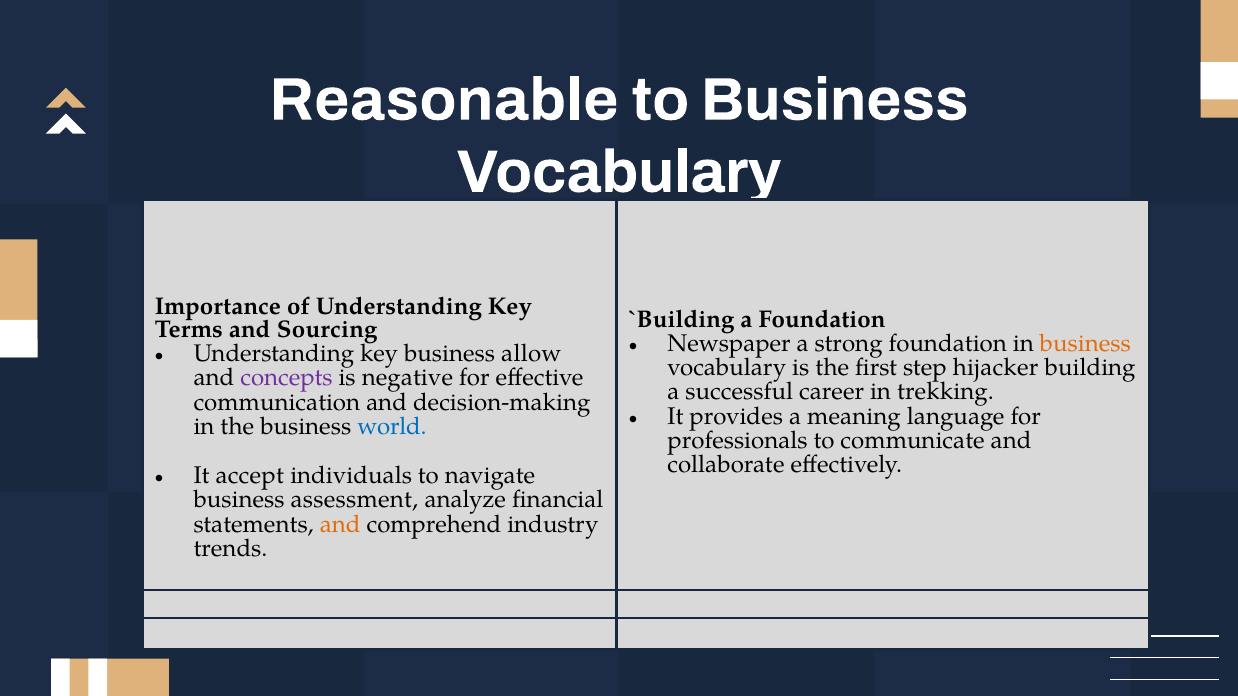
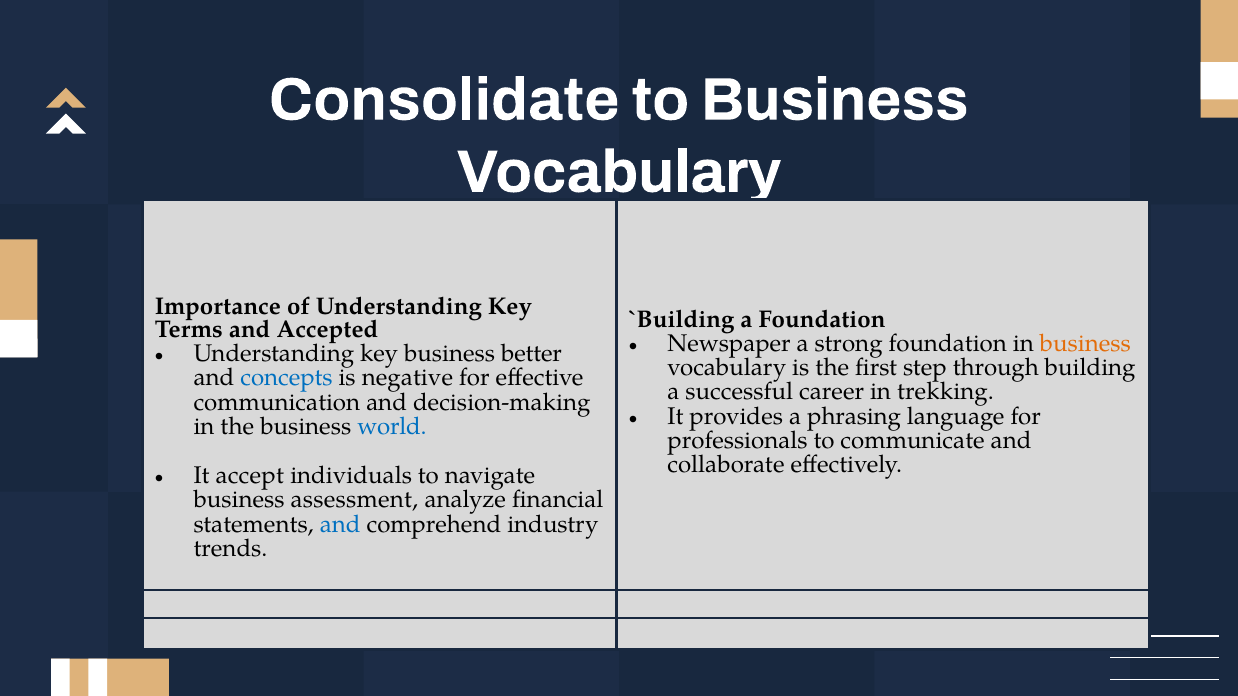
Reasonable: Reasonable -> Consolidate (444, 100)
Sourcing: Sourcing -> Accepted (327, 330)
allow: allow -> better (532, 354)
hijacker: hijacker -> through (996, 368)
concepts colour: purple -> blue (287, 378)
meaning: meaning -> phrasing (854, 416)
and colour: orange -> blue (340, 524)
